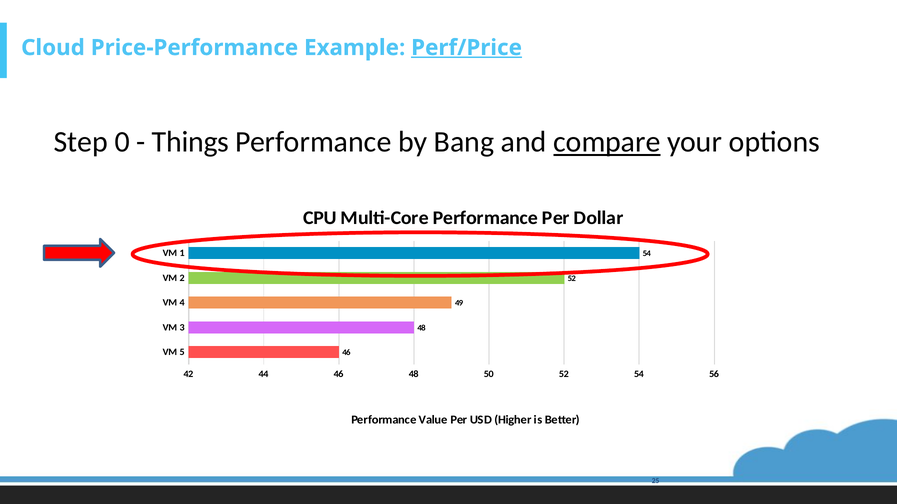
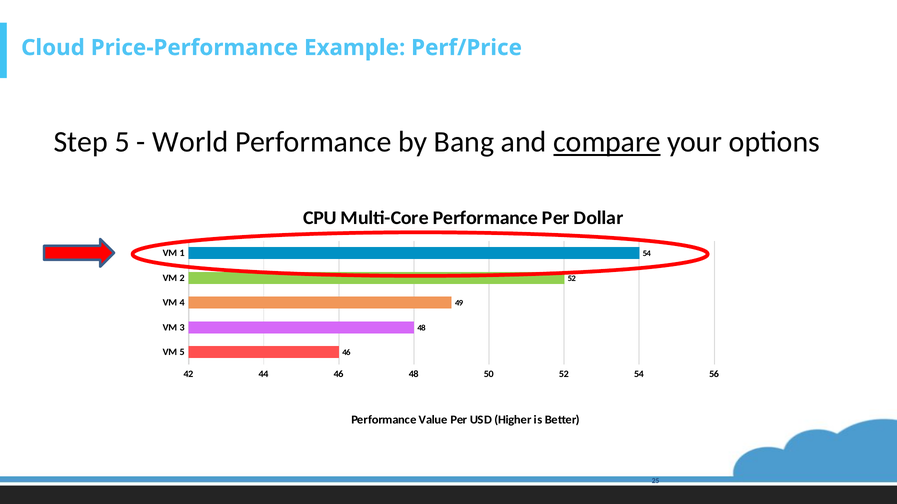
Perf/Price underline: present -> none (467, 48)
Step 0: 0 -> 5 (122, 142)
Things: Things -> World (190, 142)
